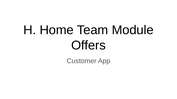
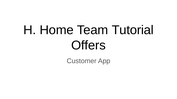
Module: Module -> Tutorial (133, 30)
